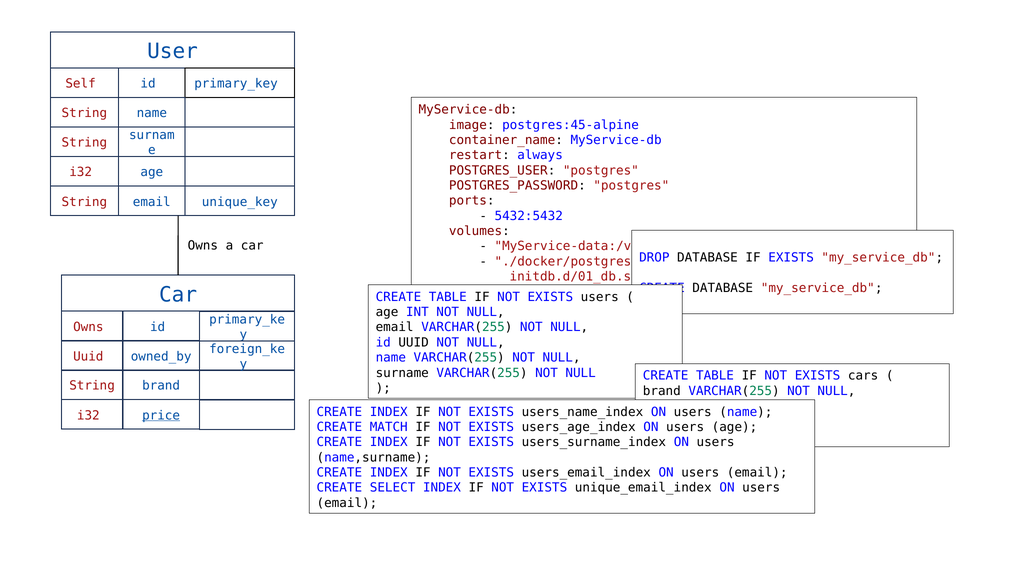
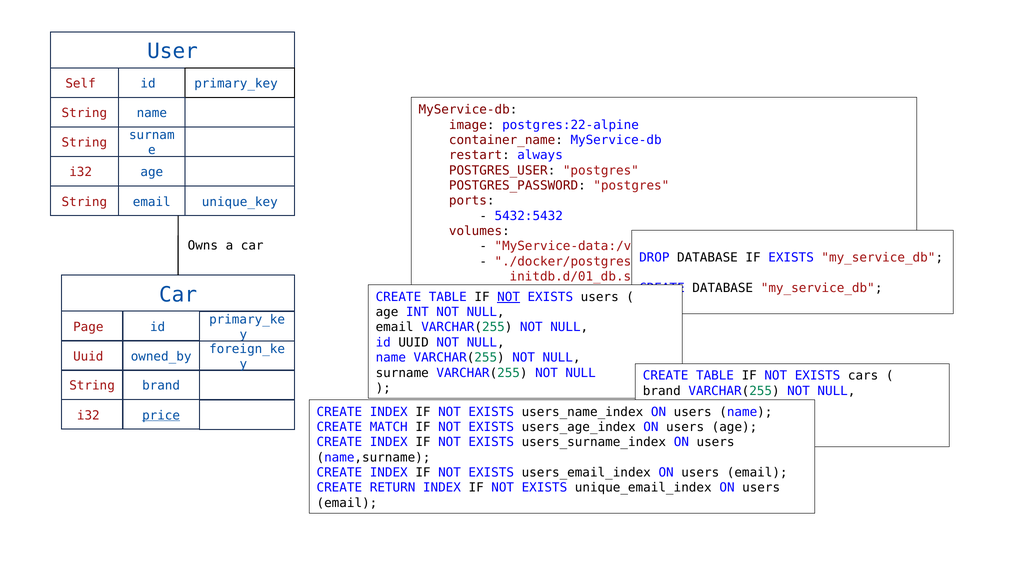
postgres:45-alpine: postgres:45-alpine -> postgres:22-alpine (571, 125)
NOT underline: none -> present (509, 297)
Owns: Owns -> Page (88, 327)
SELECT: SELECT -> RETURN (393, 487)
